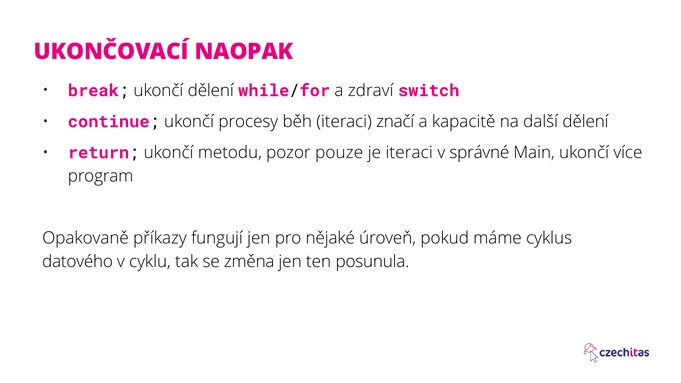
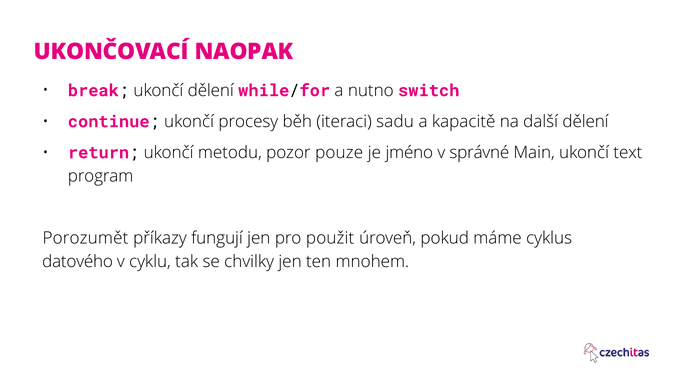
zdraví: zdraví -> nutno (371, 91)
značí: značí -> sadu (395, 122)
je iteraci: iteraci -> jméno (409, 153)
více: více -> text (628, 153)
Opakovaně: Opakovaně -> Porozumět (85, 238)
nějaké: nějaké -> použit (330, 238)
změna: změna -> chvilky (249, 262)
posunula: posunula -> mnohem (372, 262)
